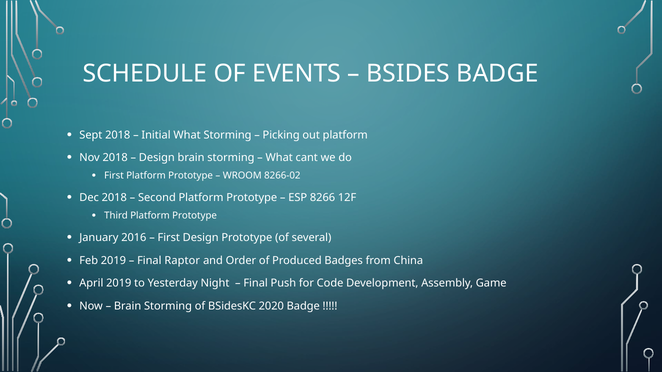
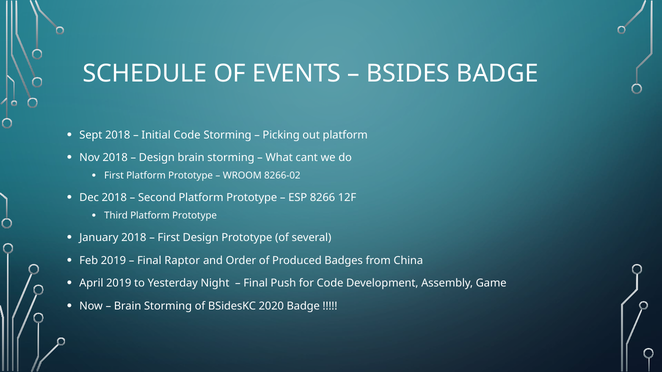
Initial What: What -> Code (187, 135)
January 2016: 2016 -> 2018 (134, 238)
